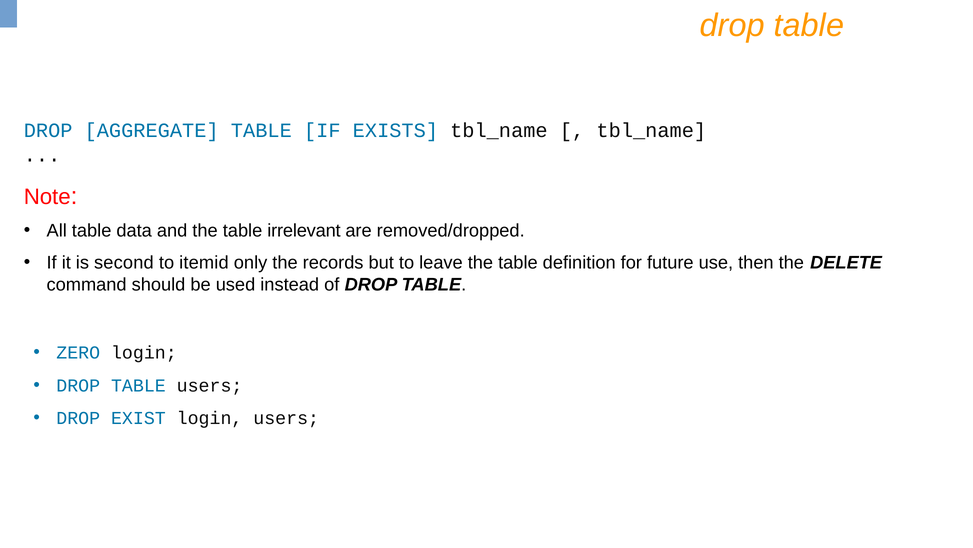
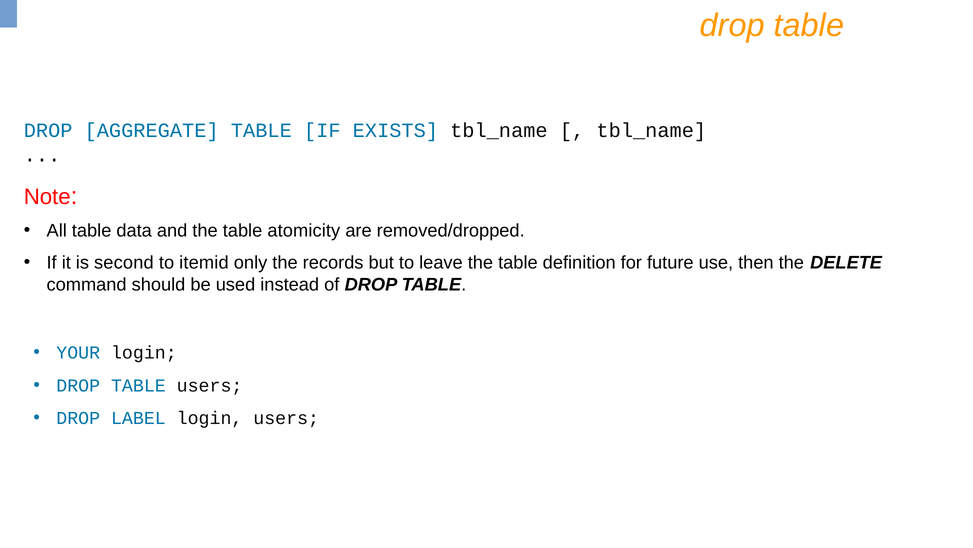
irrelevant: irrelevant -> atomicity (304, 231)
ZERO: ZERO -> YOUR (78, 352)
EXIST: EXIST -> LABEL (138, 418)
